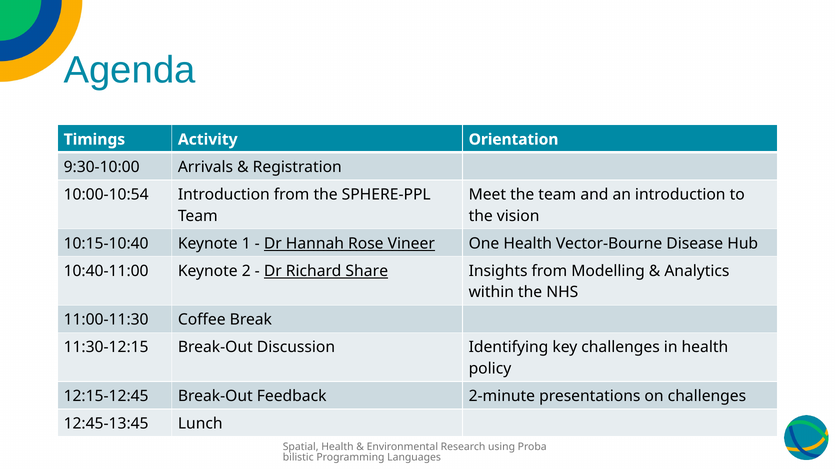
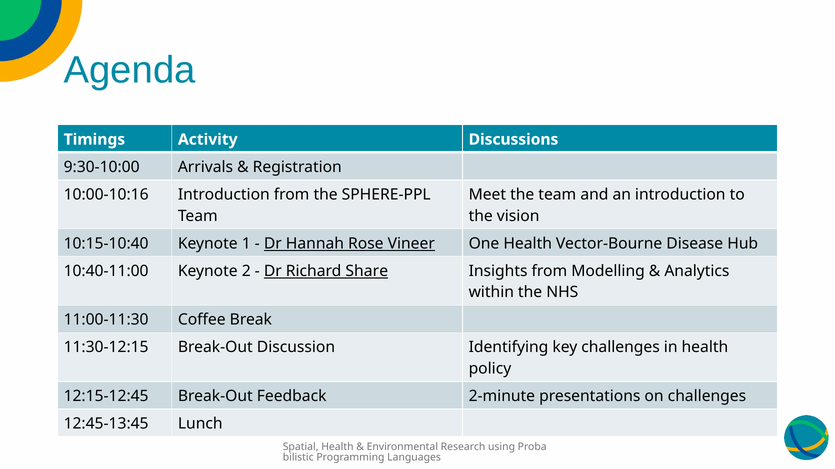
Orientation: Orientation -> Discussions (514, 140)
10:00-10:54: 10:00-10:54 -> 10:00-10:16 (106, 195)
